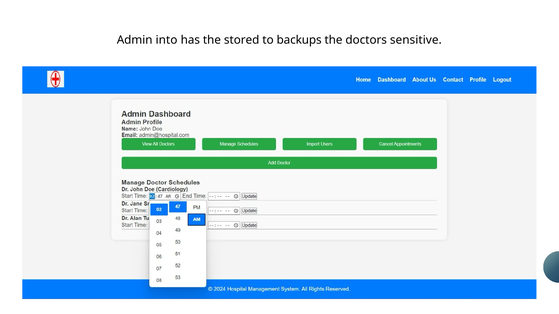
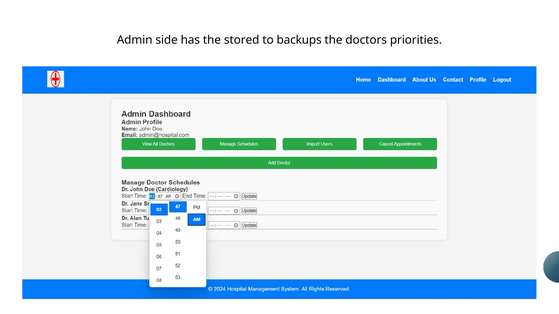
into: into -> side (167, 40)
sensitive: sensitive -> priorities (416, 40)
